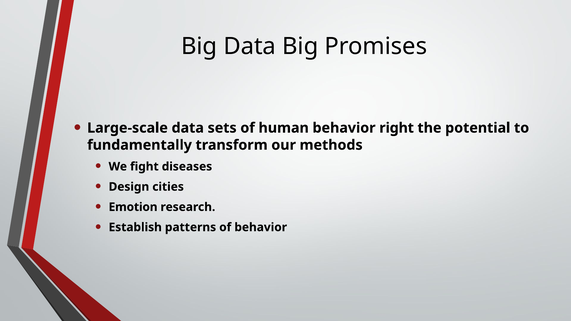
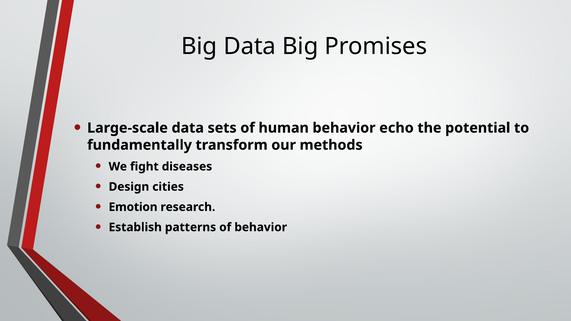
right: right -> echo (396, 128)
